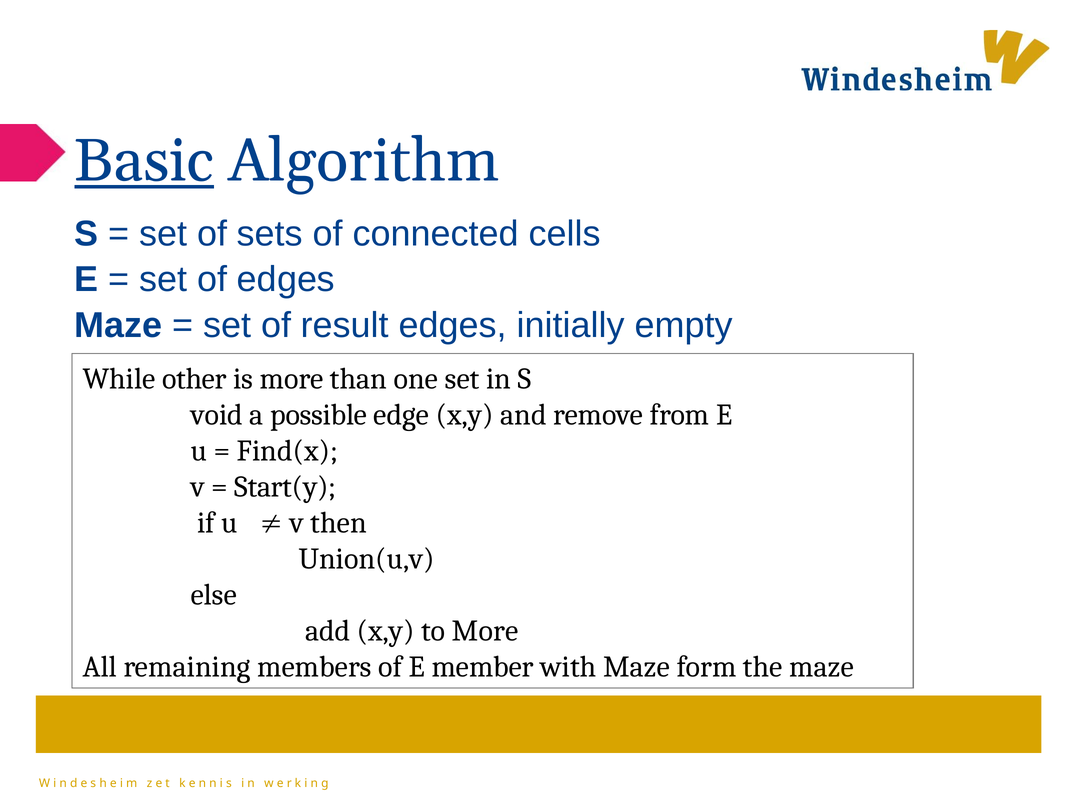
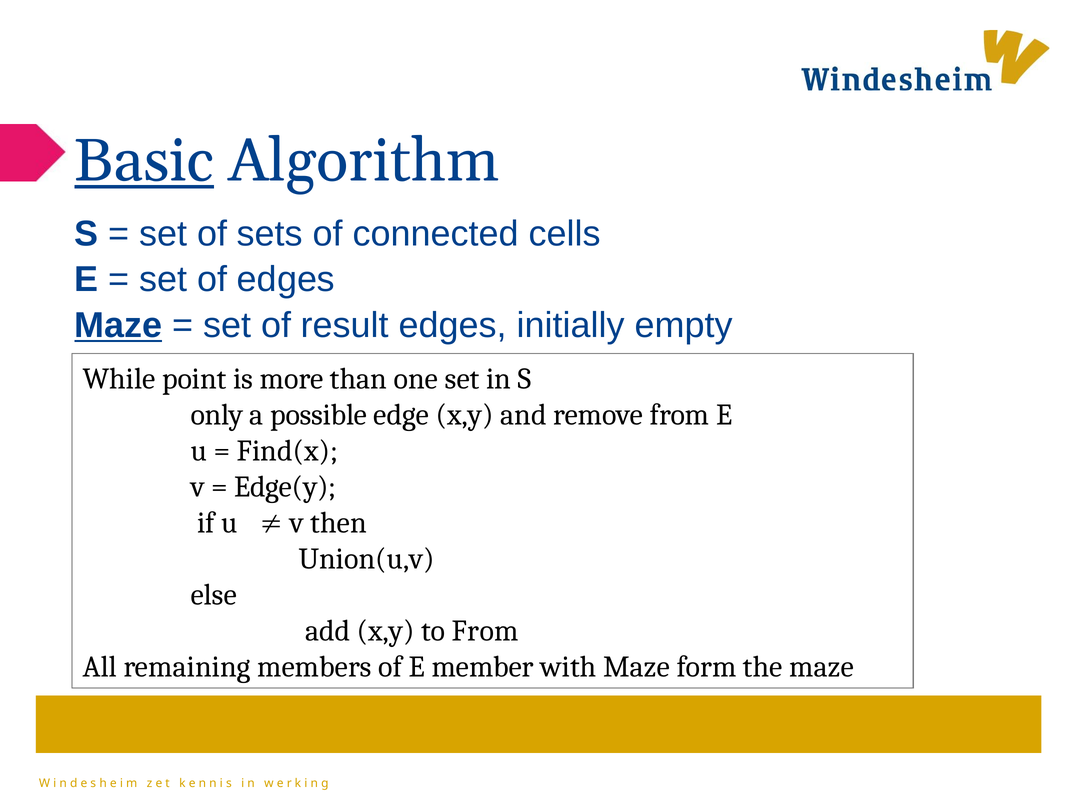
Maze underline: none -> present (118, 326)
other: other -> point (194, 379)
void: void -> only (217, 415)
Start(y: Start(y -> Edge(y (285, 487)
to More: More -> From (485, 631)
